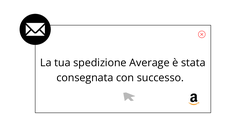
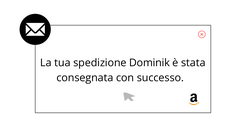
Average: Average -> Dominik (150, 63)
